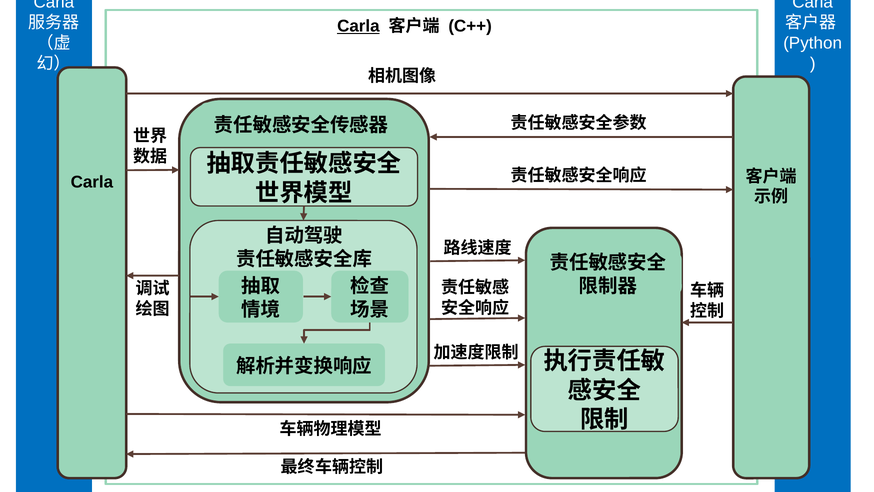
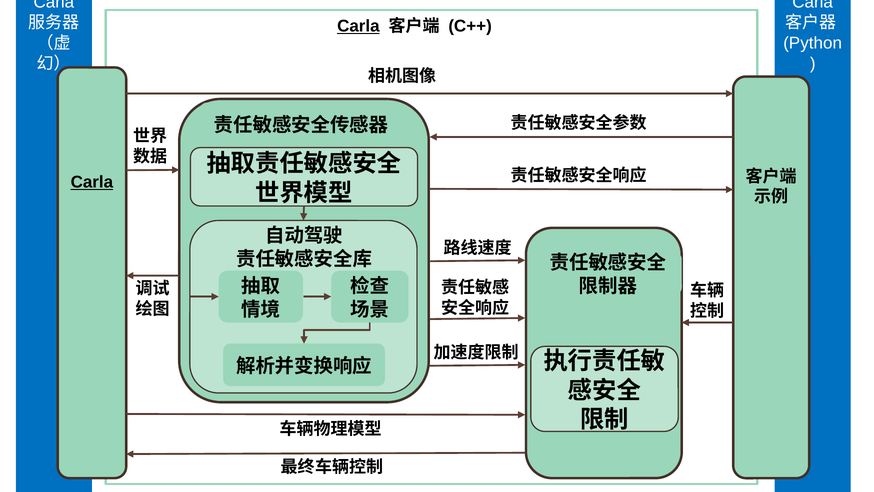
Carla underline: none -> present (92, 182)
